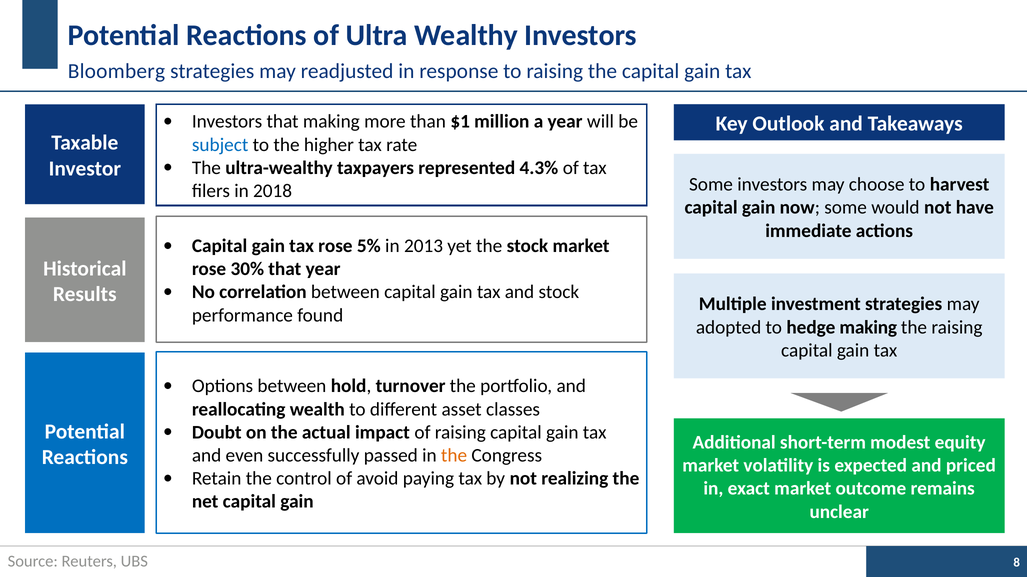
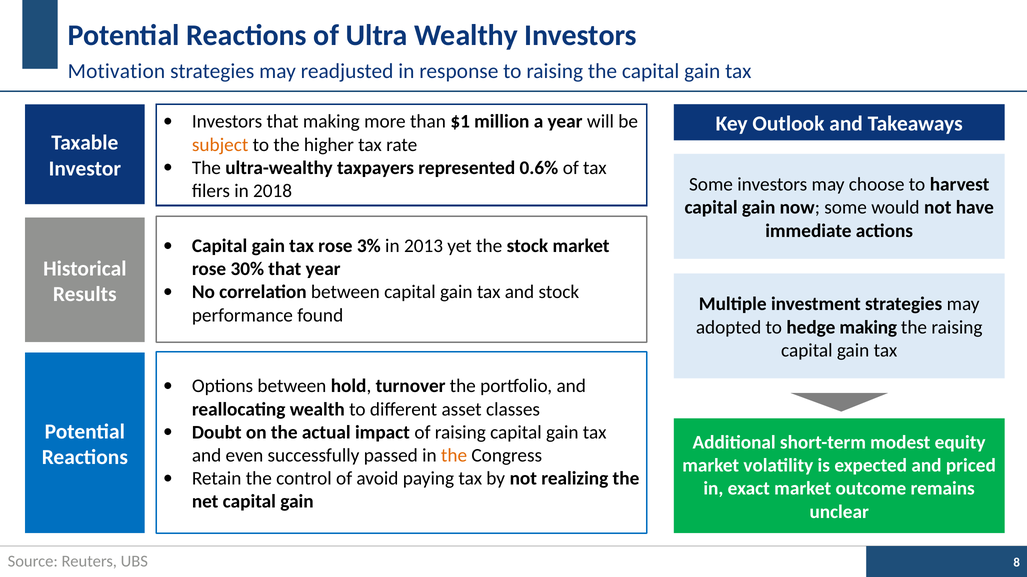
Bloomberg: Bloomberg -> Motivation (116, 71)
subject colour: blue -> orange (220, 145)
4.3%: 4.3% -> 0.6% (539, 168)
5%: 5% -> 3% (369, 246)
